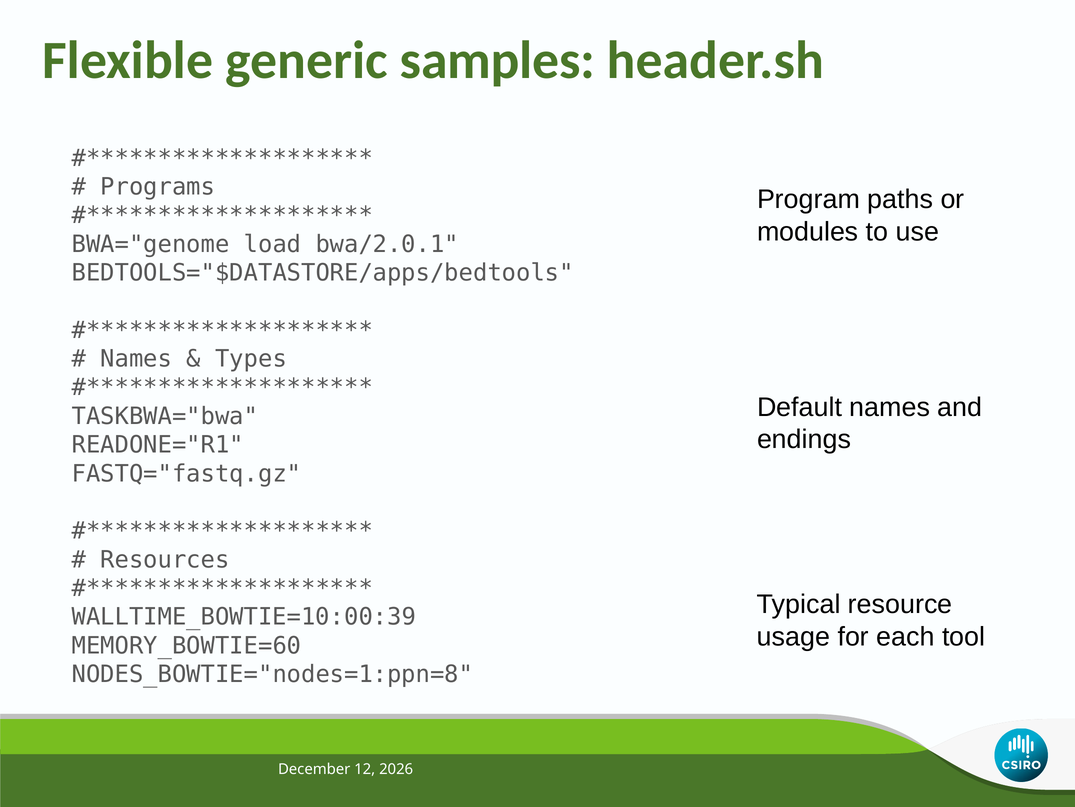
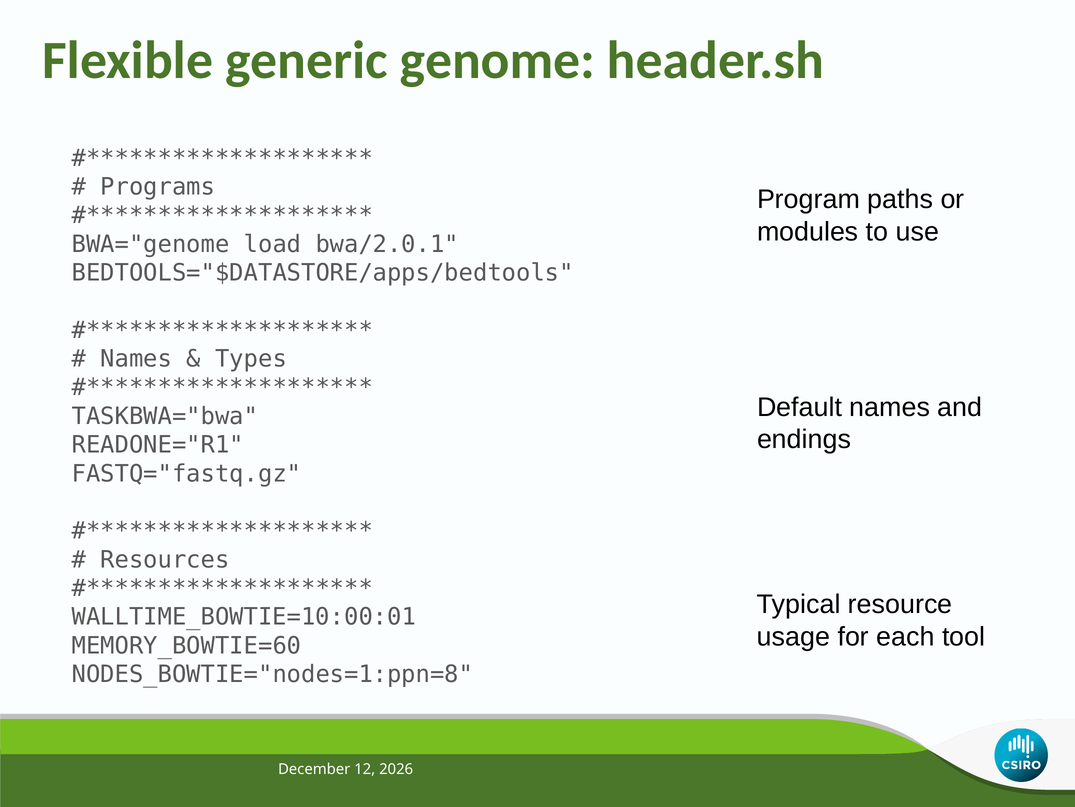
samples: samples -> genome (497, 60)
WALLTIME_BOWTIE=10:00:39: WALLTIME_BOWTIE=10:00:39 -> WALLTIME_BOWTIE=10:00:01 (244, 616)
